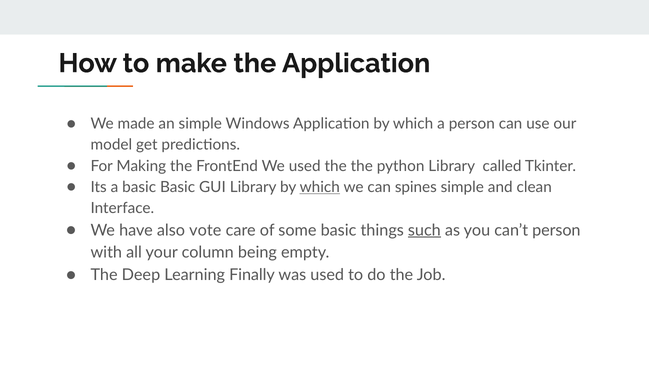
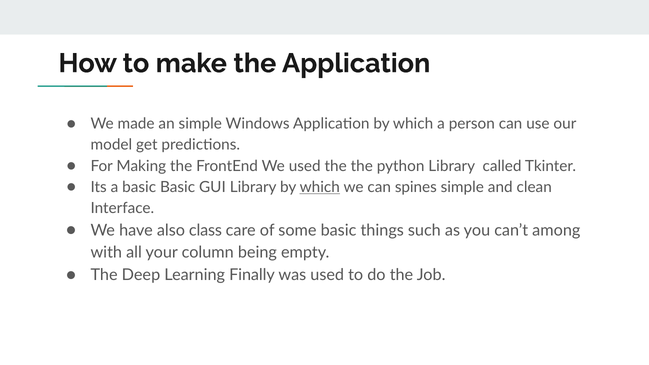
vote: vote -> class (205, 230)
such underline: present -> none (424, 230)
can’t person: person -> among (556, 230)
